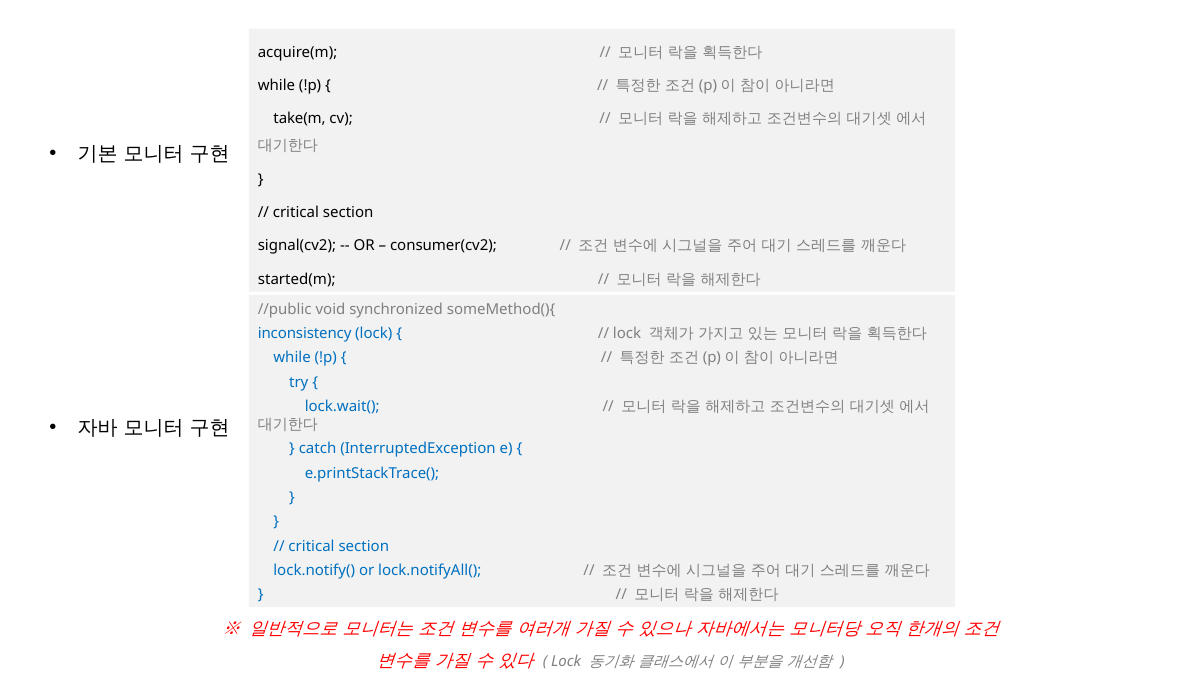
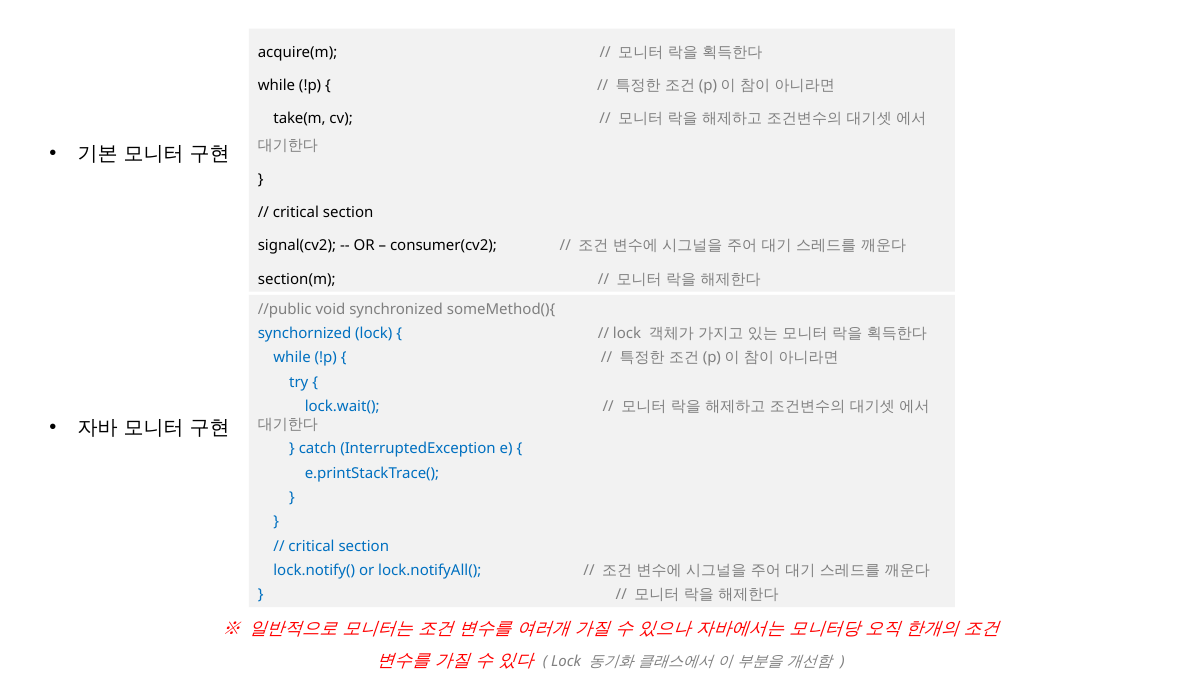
started(m: started(m -> section(m (297, 279)
inconsistency: inconsistency -> synchornized (305, 334)
